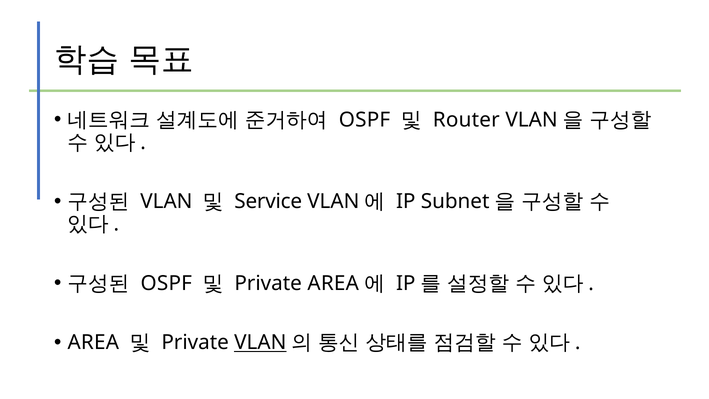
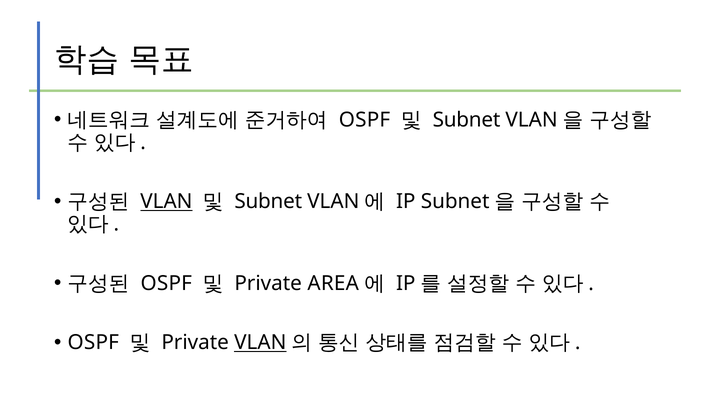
Router: Router -> Subnet (466, 120)
VLAN underline: none -> present (166, 201)
Service: Service -> Subnet (268, 201)
AREA: AREA -> OSPF (93, 342)
